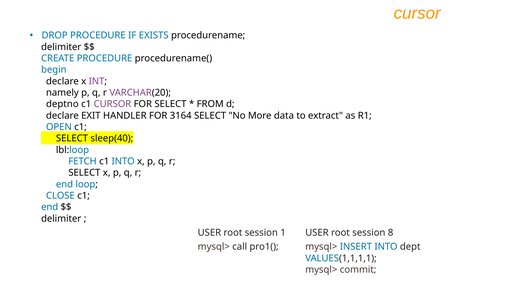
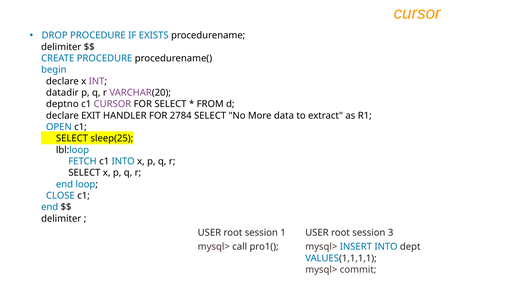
namely: namely -> datadir (62, 93)
3164: 3164 -> 2784 (181, 115)
sleep(40: sleep(40 -> sleep(25 (112, 138)
8: 8 -> 3 (391, 233)
